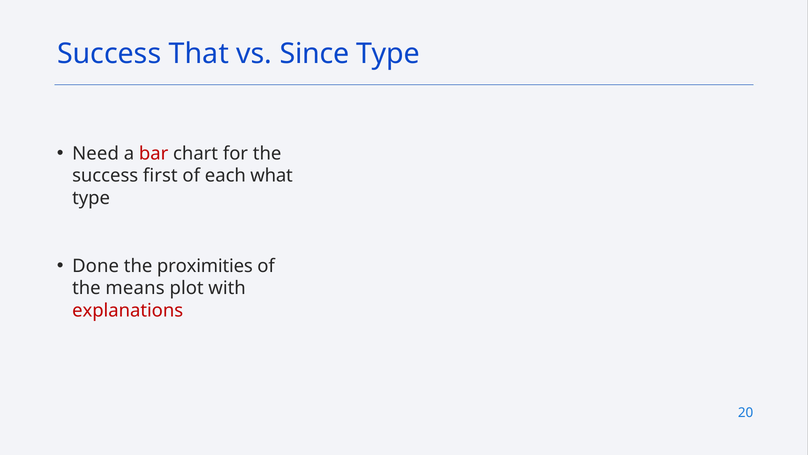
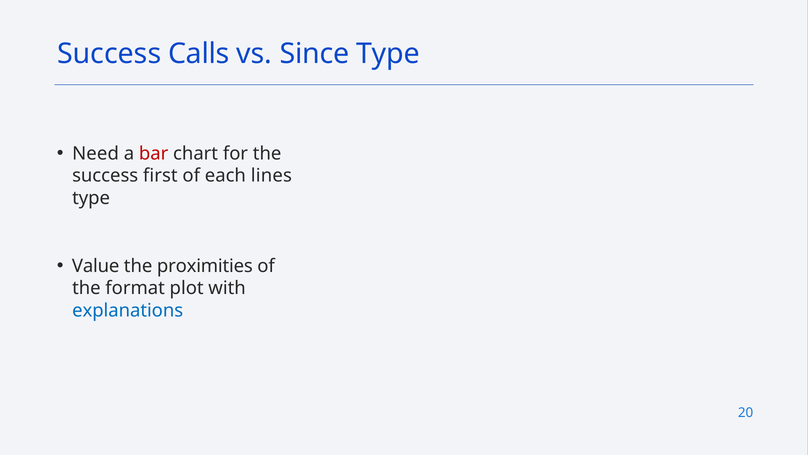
That: That -> Calls (199, 54)
what: what -> lines (271, 176)
Done: Done -> Value (96, 266)
means: means -> format (135, 288)
explanations colour: red -> blue (128, 310)
